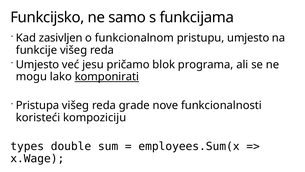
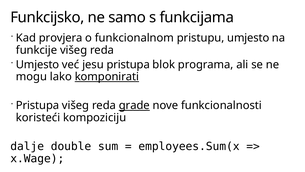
zasivljen: zasivljen -> provjera (61, 38)
jesu pričamo: pričamo -> pristupa (128, 64)
grade underline: none -> present (134, 105)
types: types -> dalje (27, 146)
